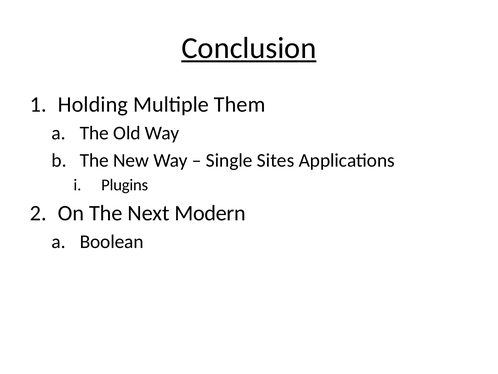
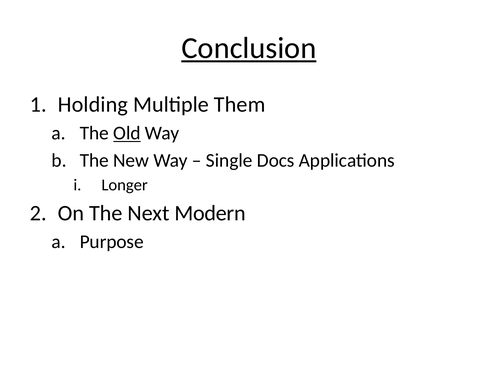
Old underline: none -> present (127, 133)
Sites: Sites -> Docs (276, 160)
Plugins: Plugins -> Longer (125, 185)
Boolean: Boolean -> Purpose (112, 241)
